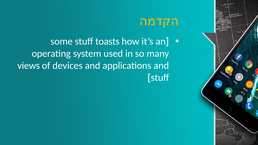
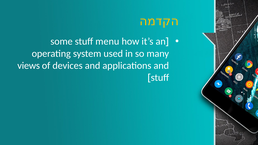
toasts: toasts -> menu (107, 42)
